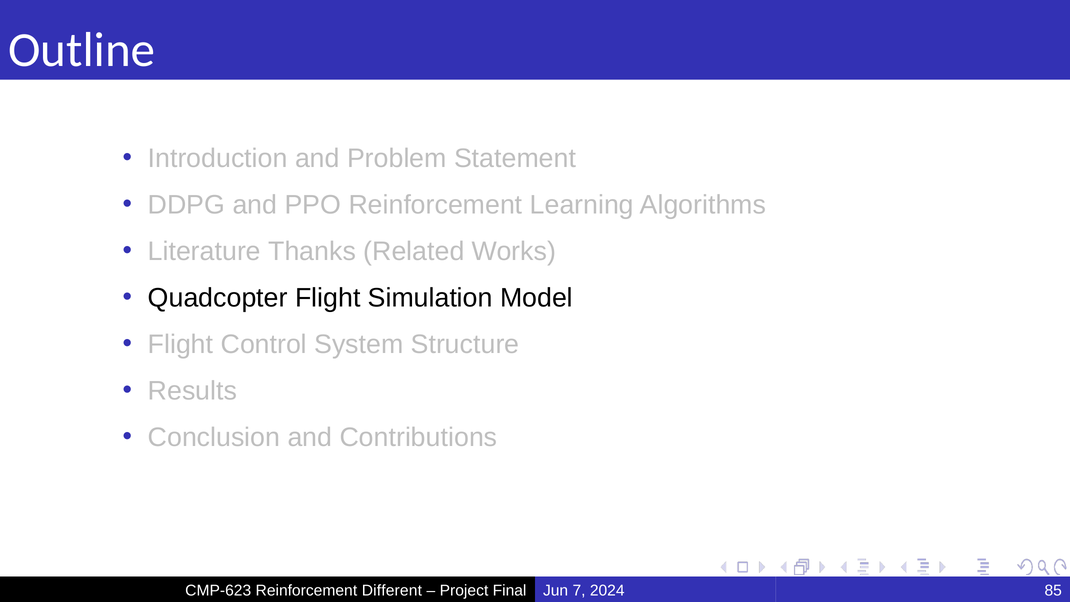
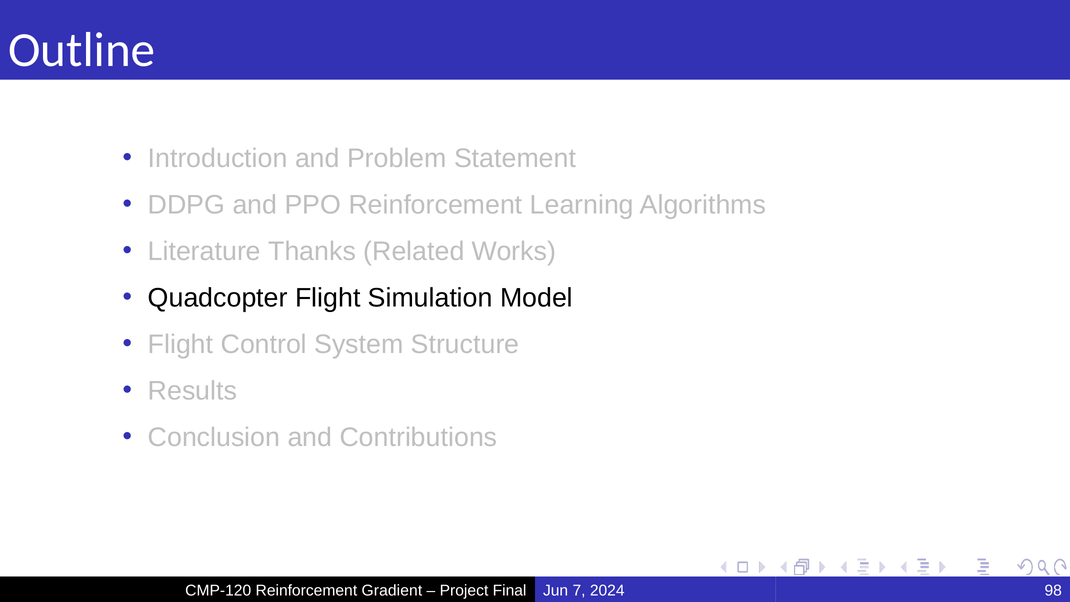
CMP-623: CMP-623 -> CMP-120 (218, 590)
Different: Different -> Gradient (392, 590)
85: 85 -> 98 (1053, 590)
